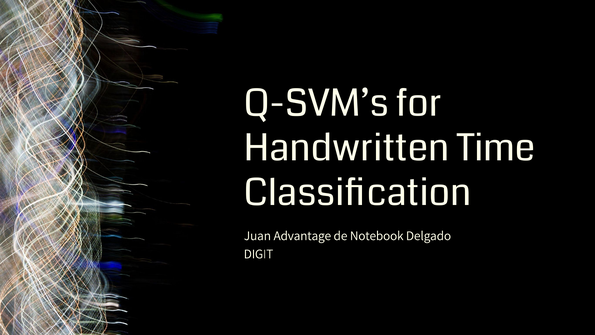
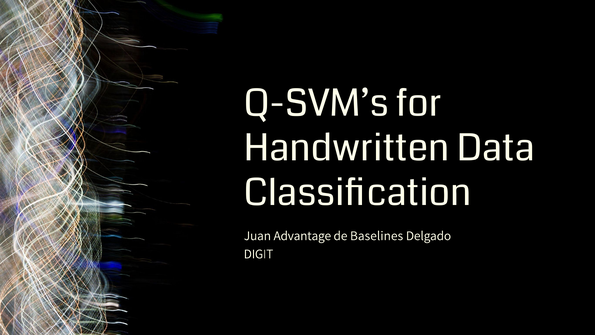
Time: Time -> Data (496, 148)
Notebook: Notebook -> Baselines (377, 236)
